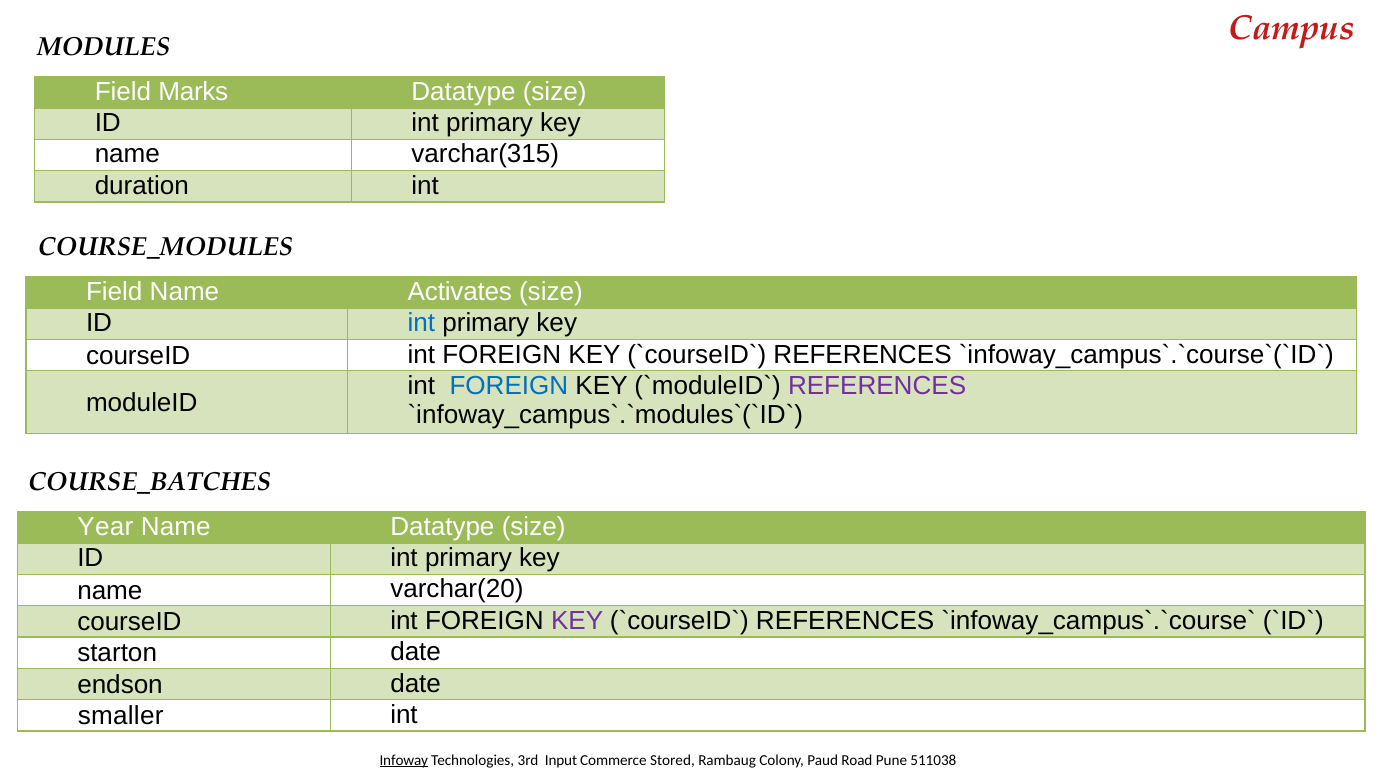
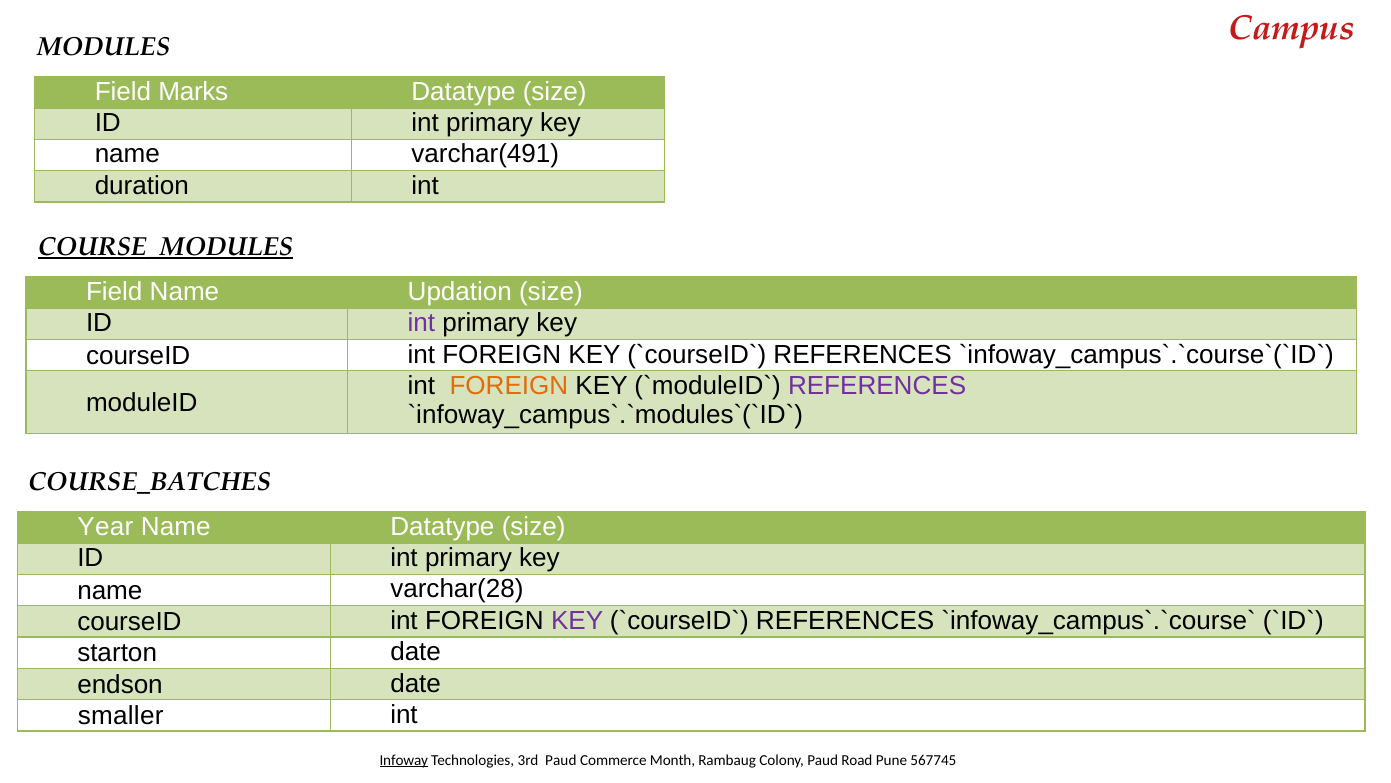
varchar(315: varchar(315 -> varchar(491 (485, 154)
COURSE_MODULES underline: none -> present (166, 247)
Activates: Activates -> Updation (460, 292)
int colour: blue -> purple (421, 323)
FOREIGN colour: blue -> orange (509, 386)
varchar(20: varchar(20 -> varchar(28 (457, 589)
3rd Input: Input -> Paud (561, 760)
Stored: Stored -> Month (673, 760)
511038: 511038 -> 567745 (933, 760)
